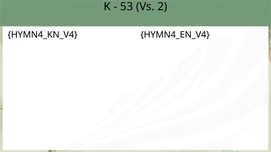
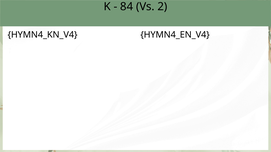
53: 53 -> 84 (127, 7)
